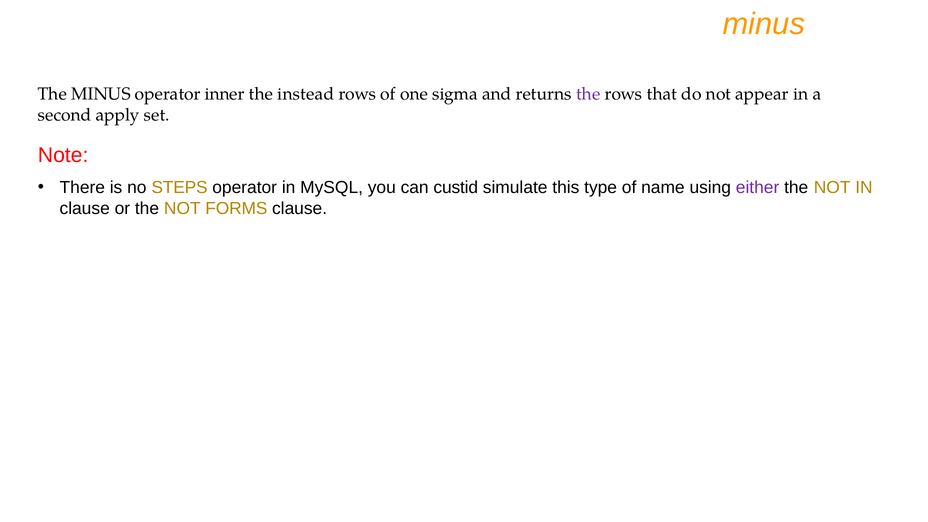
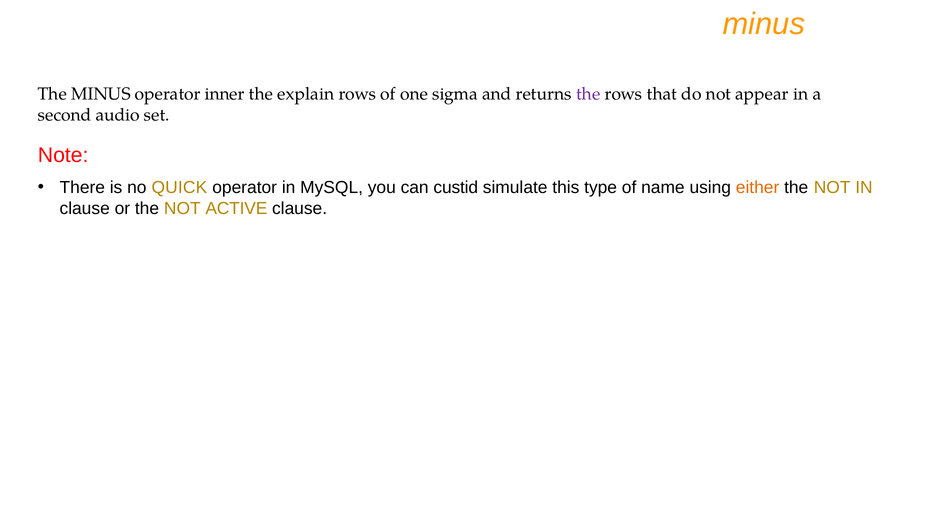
instead: instead -> explain (306, 94)
apply: apply -> audio (118, 115)
STEPS: STEPS -> QUICK (179, 187)
either colour: purple -> orange (758, 187)
FORMS: FORMS -> ACTIVE (236, 208)
